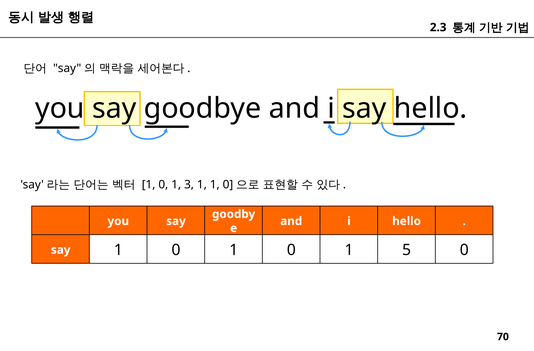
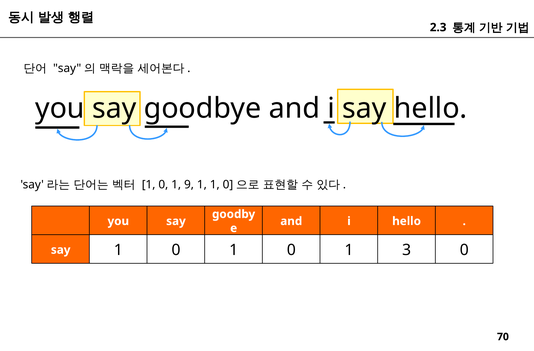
3: 3 -> 9 (189, 185)
5: 5 -> 3 (407, 250)
